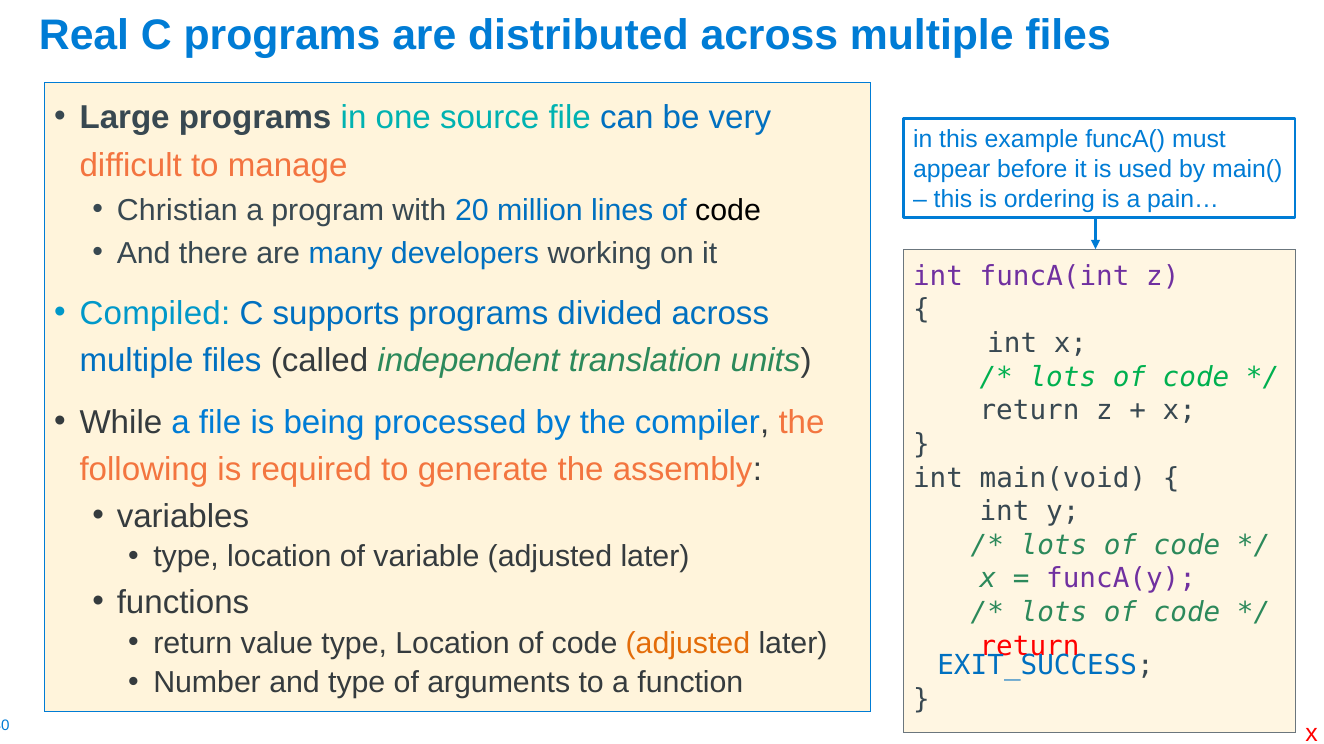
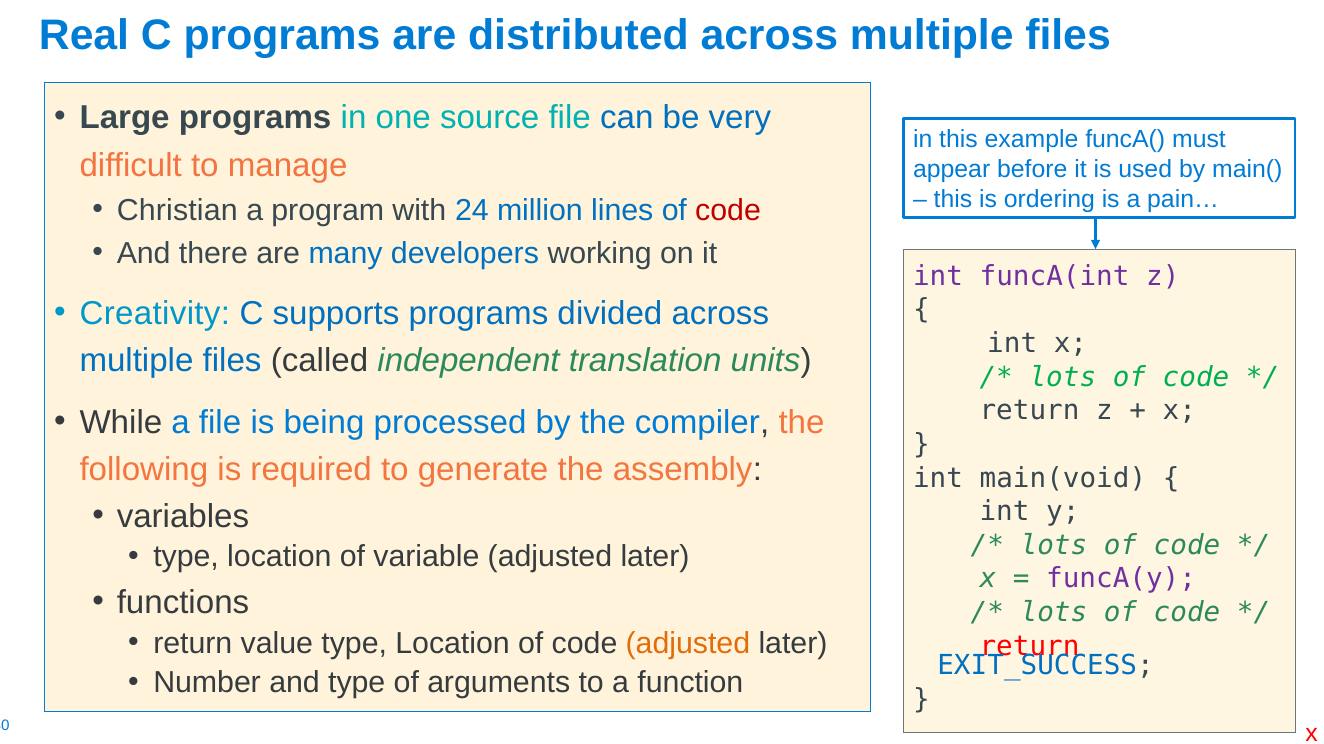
20: 20 -> 24 (472, 210)
code colour: black -> red (728, 210)
Compiled: Compiled -> Creativity (155, 314)
